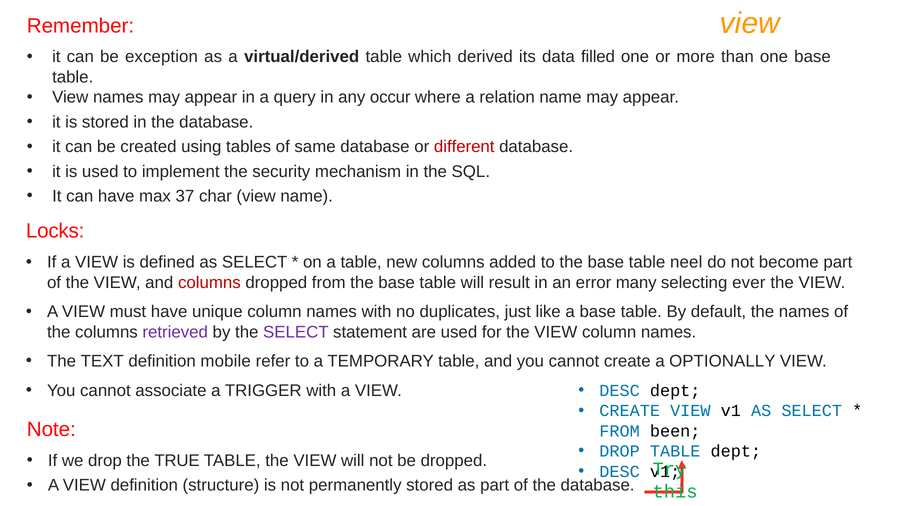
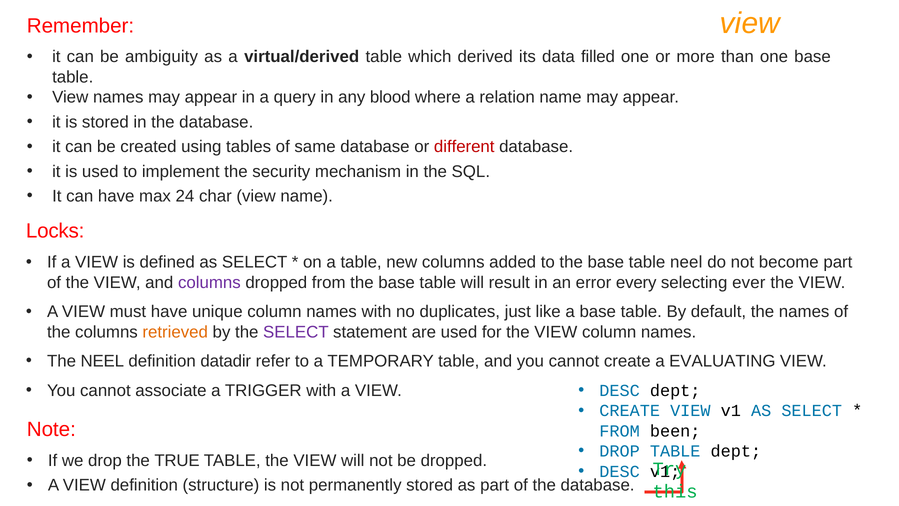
exception: exception -> ambiguity (161, 57)
occur: occur -> blood (390, 97)
37: 37 -> 24 (185, 196)
columns colour: red -> purple (209, 282)
many: many -> every (636, 282)
retrieved colour: purple -> orange (175, 332)
The TEXT: TEXT -> NEEL (102, 361)
mobile: mobile -> datadir (226, 361)
OPTIONALLY: OPTIONALLY -> EVALUATING (722, 361)
